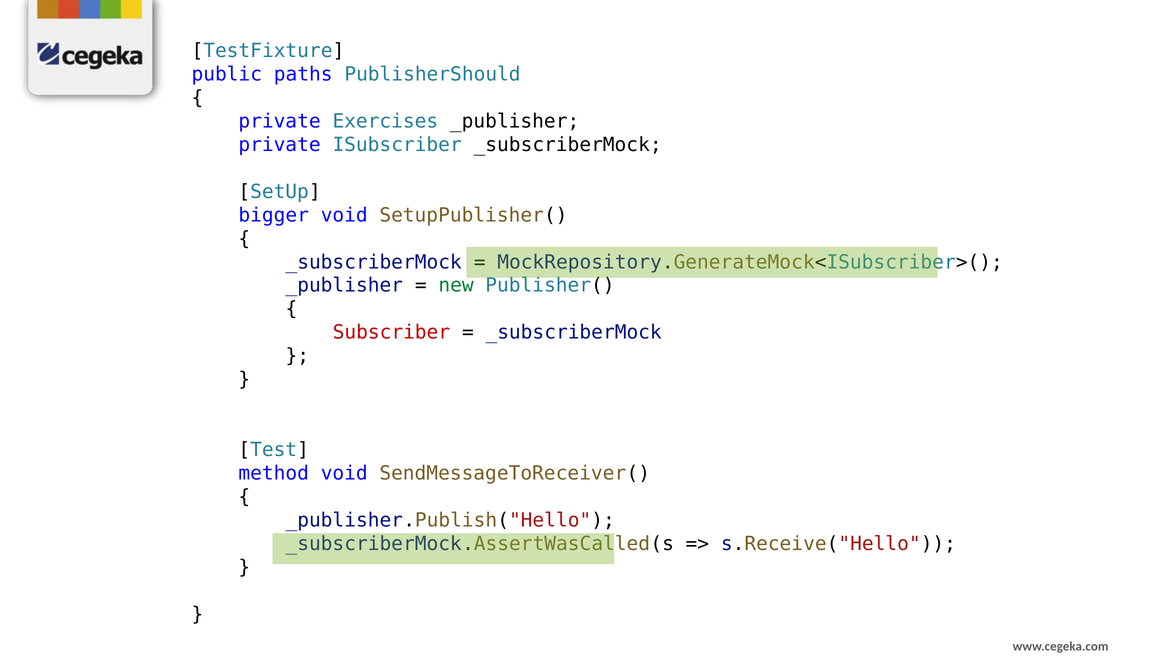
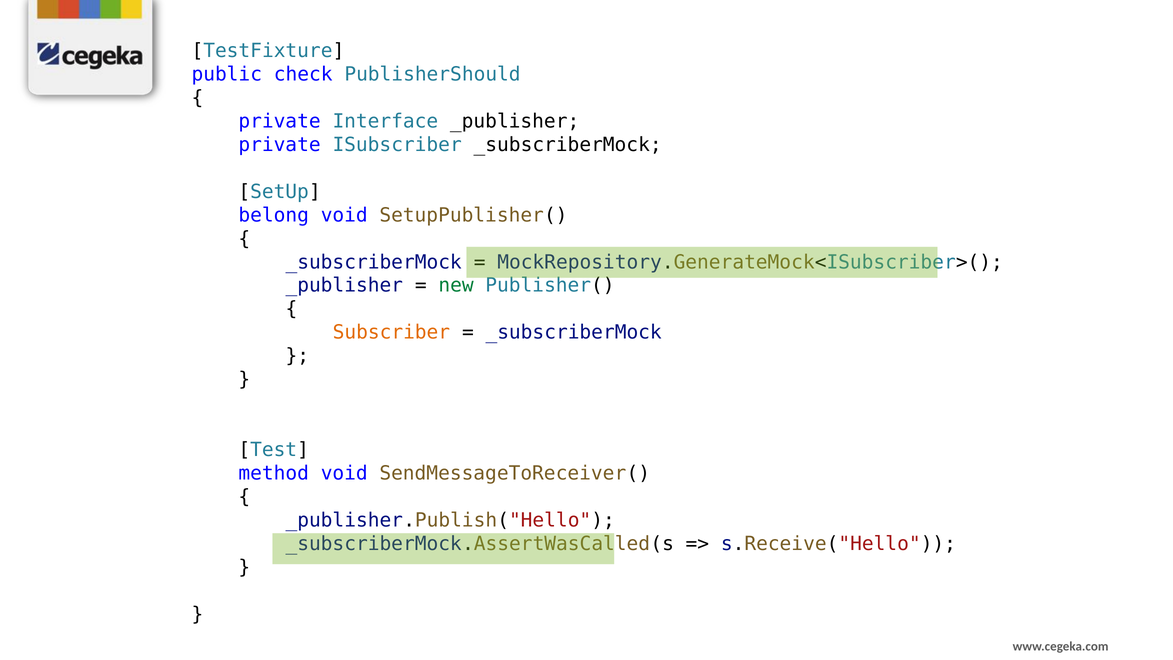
paths: paths -> check (303, 74)
Exercises: Exercises -> Interface (385, 121)
bigger: bigger -> belong (274, 215)
Subscriber colour: red -> orange (391, 332)
